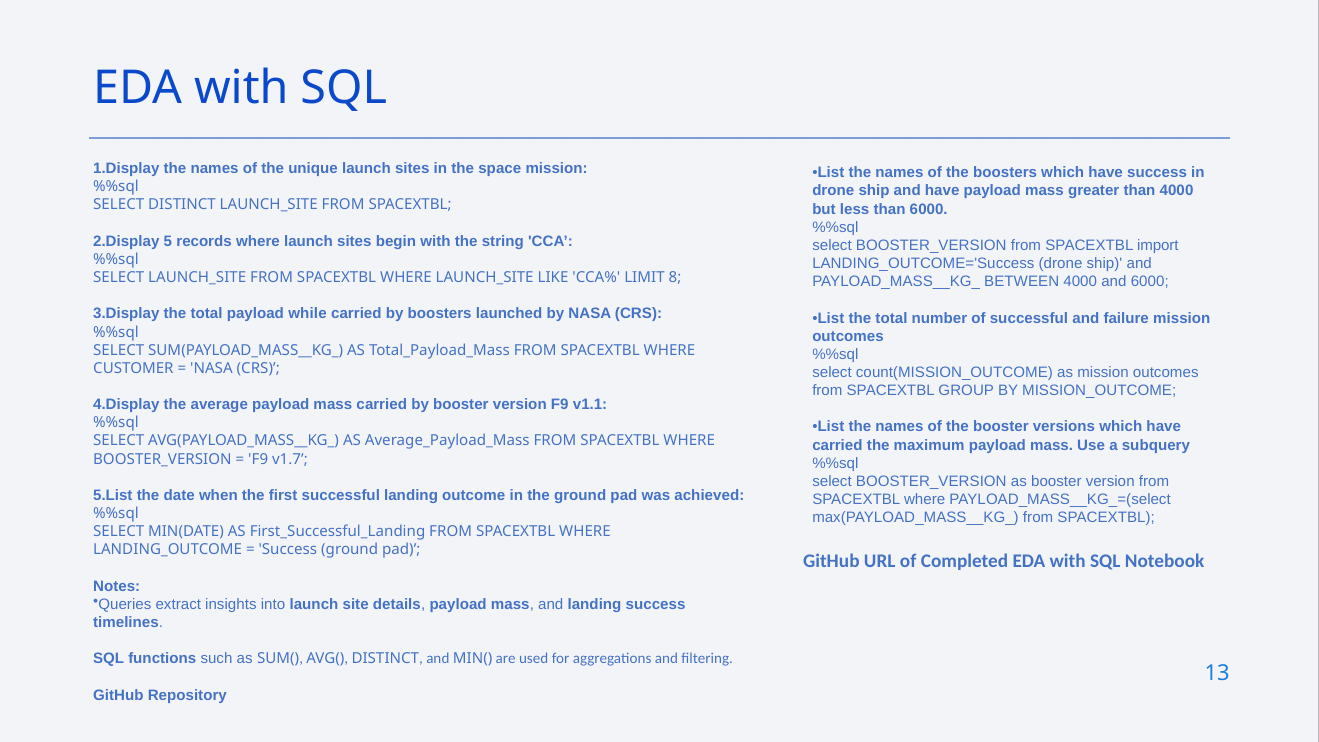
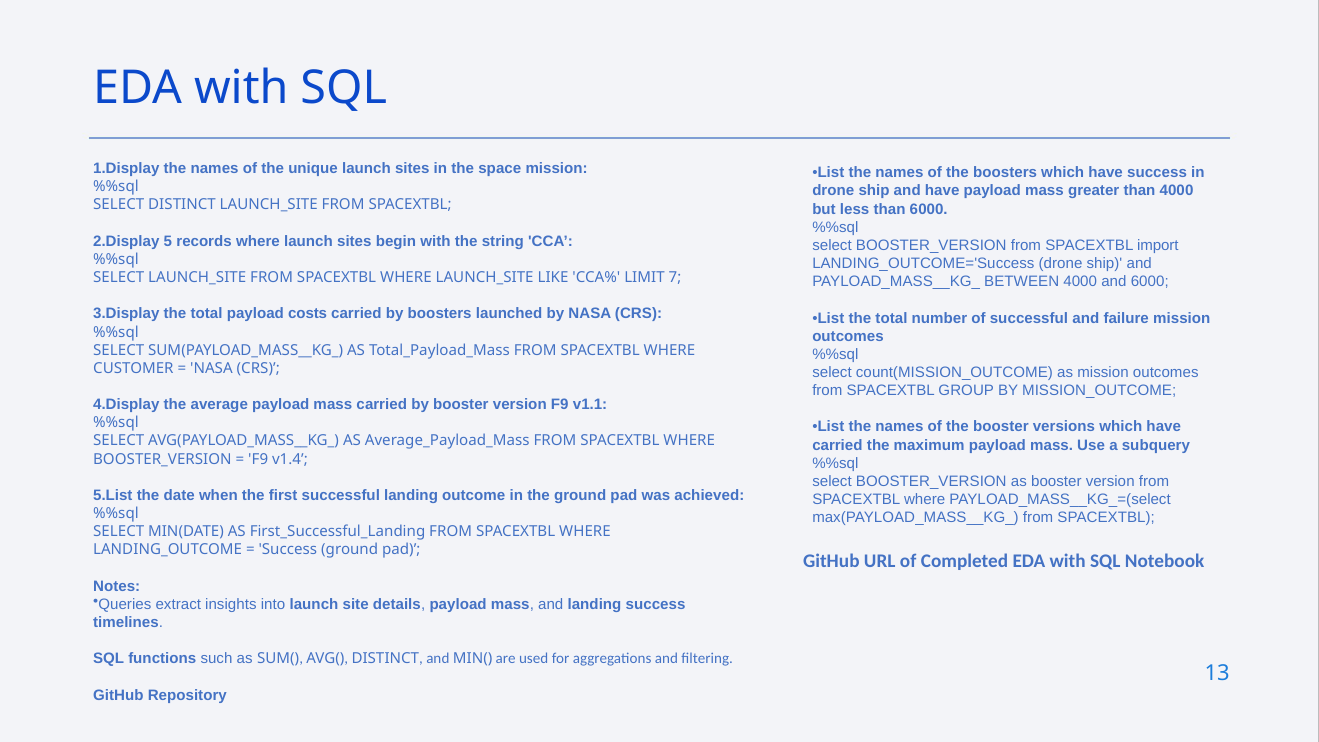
8: 8 -> 7 (675, 278)
while: while -> costs (308, 314)
v1.7: v1.7 -> v1.4 (290, 459)
